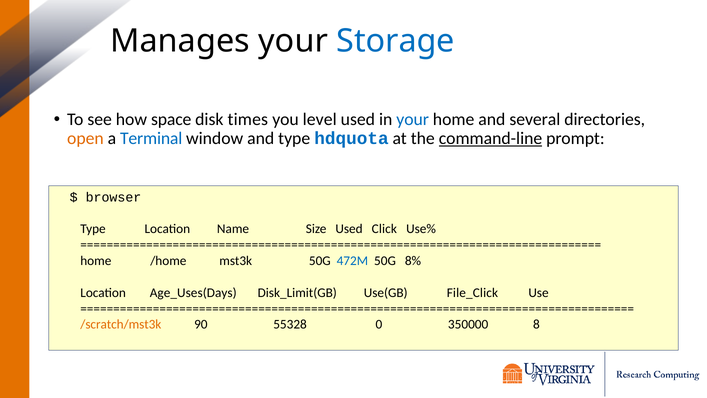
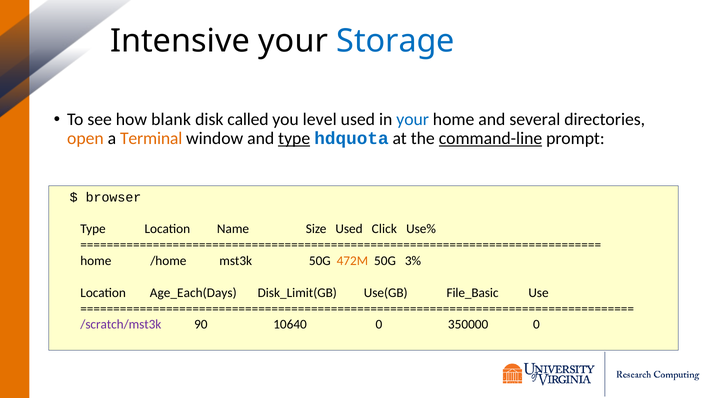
Manages: Manages -> Intensive (180, 41)
space: space -> blank (171, 119)
times: times -> called (248, 119)
Terminal colour: blue -> orange (151, 138)
type underline: none -> present (294, 138)
472M colour: blue -> orange (352, 261)
8%: 8% -> 3% (413, 261)
Age_Uses(Days: Age_Uses(Days -> Age_Each(Days (193, 292)
File_Click: File_Click -> File_Basic (473, 292)
/scratch/mst3k colour: orange -> purple (121, 324)
55328: 55328 -> 10640 (290, 324)
350000 8: 8 -> 0 (536, 324)
